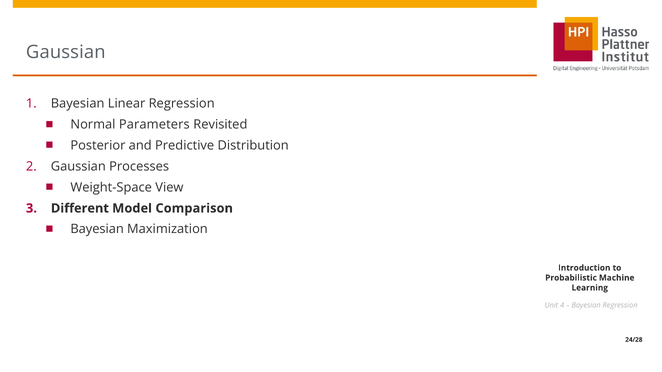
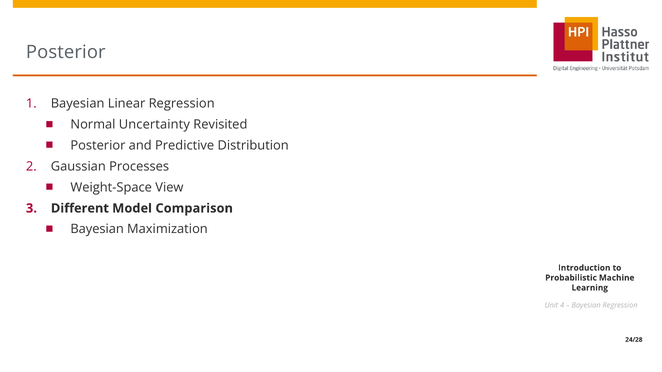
Gaussian: Gaussian -> Posterior (66, 52)
Parameters: Parameters -> Uncertainty (154, 125)
